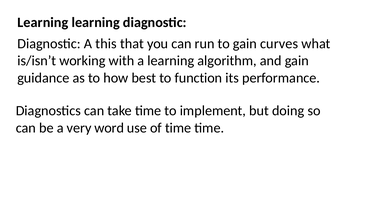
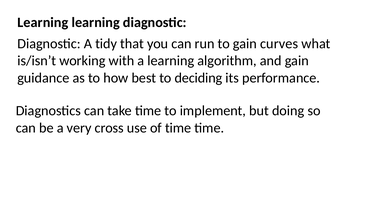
this: this -> tidy (106, 43)
function: function -> deciding (198, 78)
word: word -> cross (109, 127)
